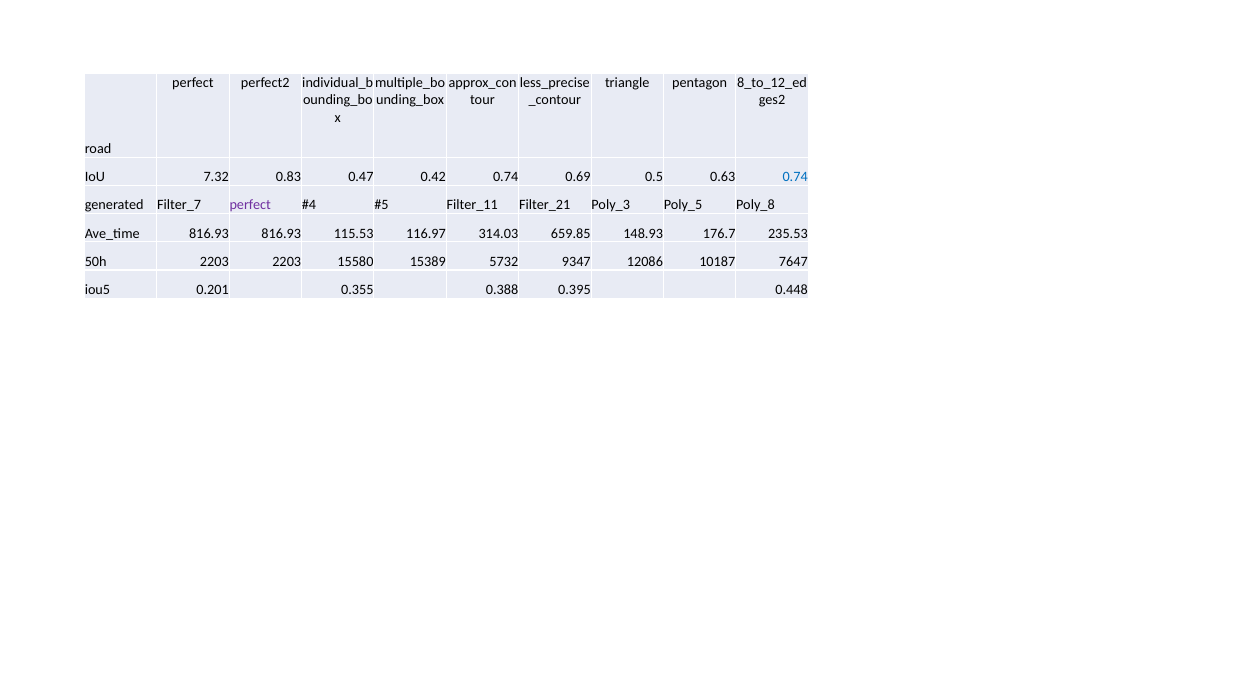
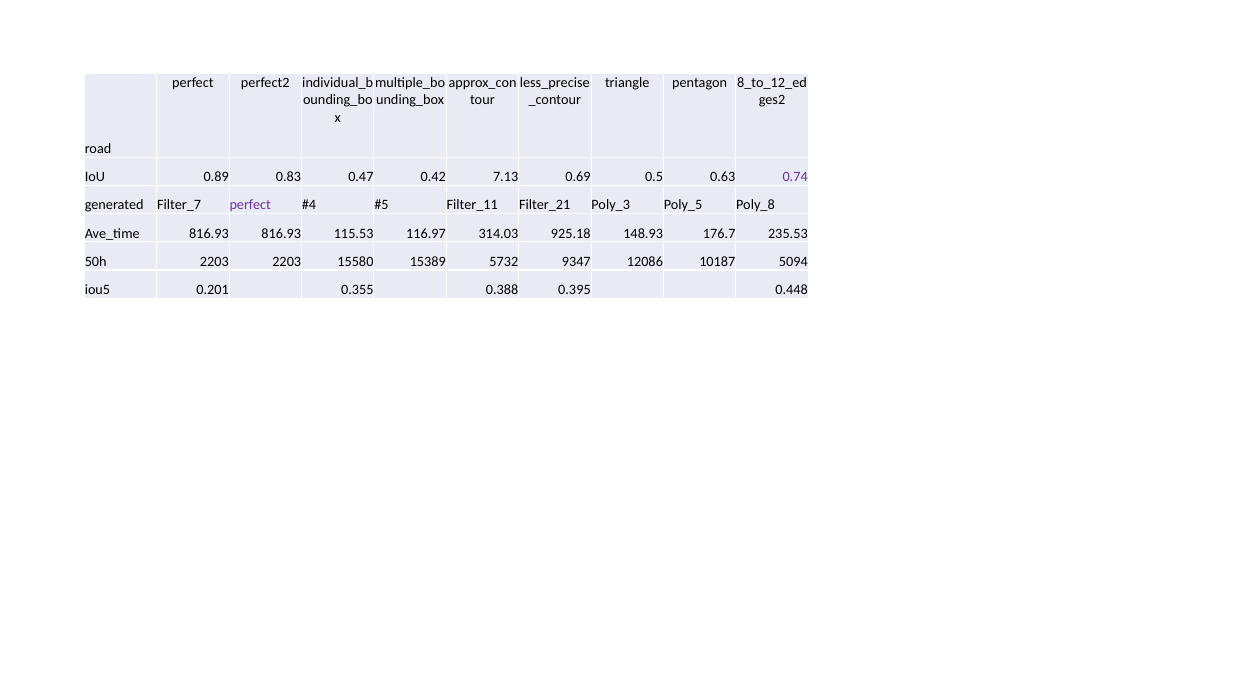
7.32: 7.32 -> 0.89 (216, 177)
0.42 0.74: 0.74 -> 7.13 (506, 177)
0.74 colour: blue -> purple (795, 177)
659.85: 659.85 -> 925.18 (571, 233)
7647: 7647 -> 5094 (793, 262)
